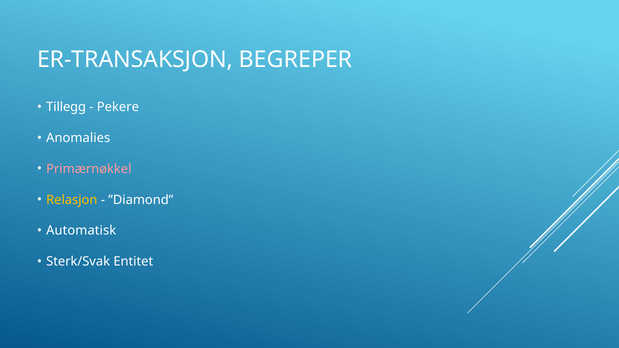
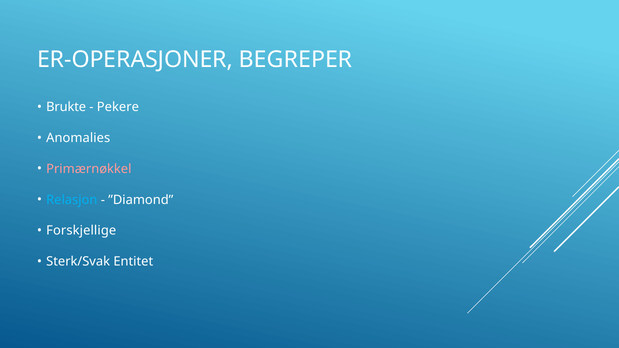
ER-TRANSAKSJON: ER-TRANSAKSJON -> ER-OPERASJONER (135, 59)
Tillegg: Tillegg -> Brukte (66, 107)
Relasjon colour: yellow -> light blue (72, 200)
Automatisk: Automatisk -> Forskjellige (81, 231)
